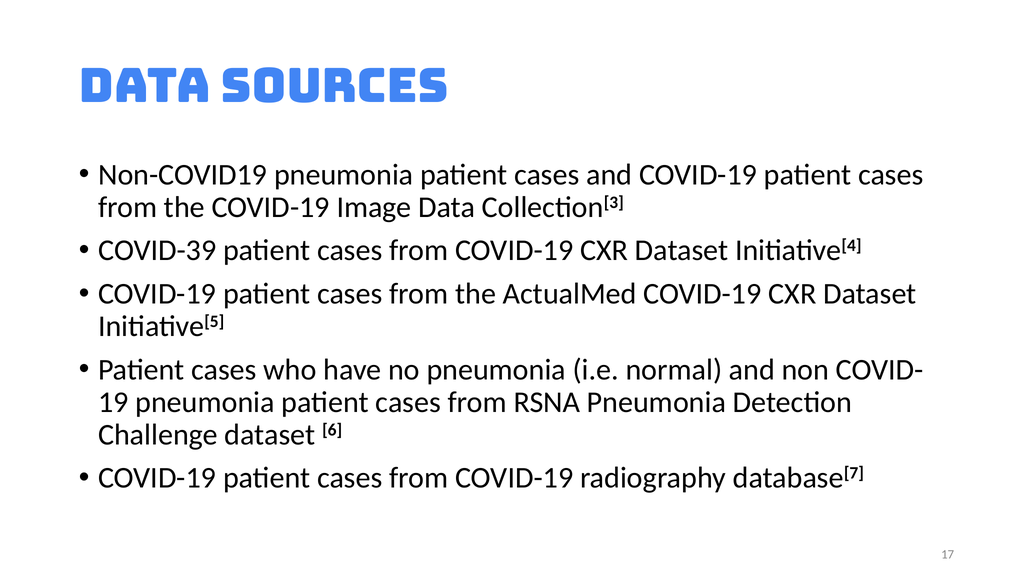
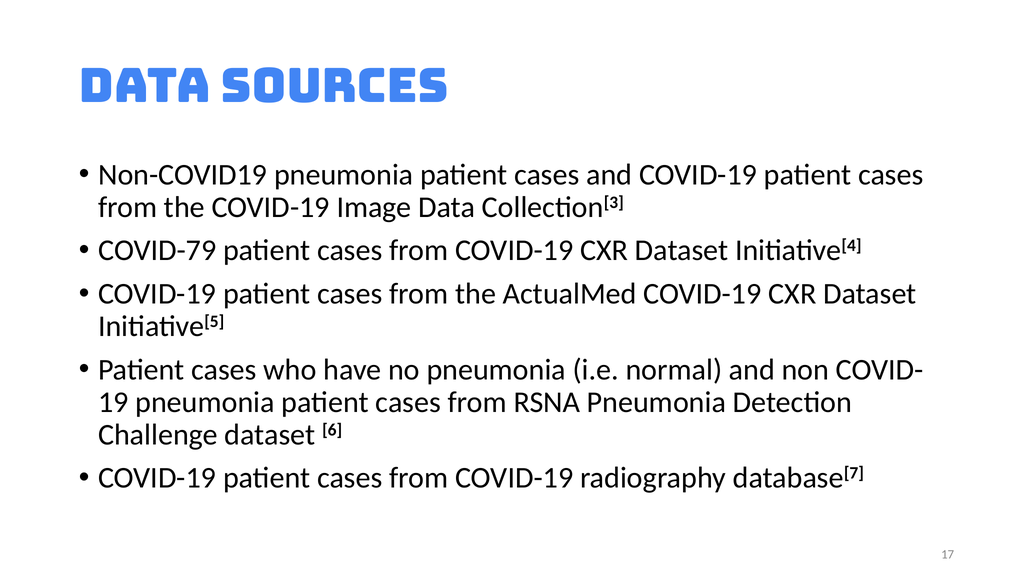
COVID-39: COVID-39 -> COVID-79 (157, 251)
